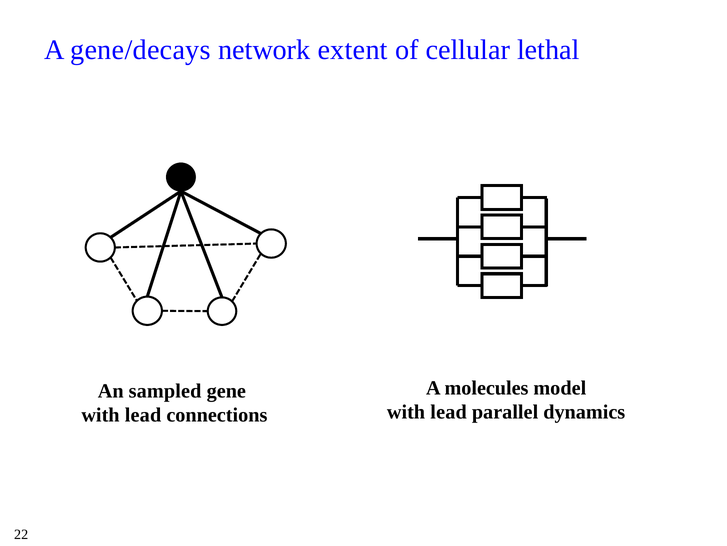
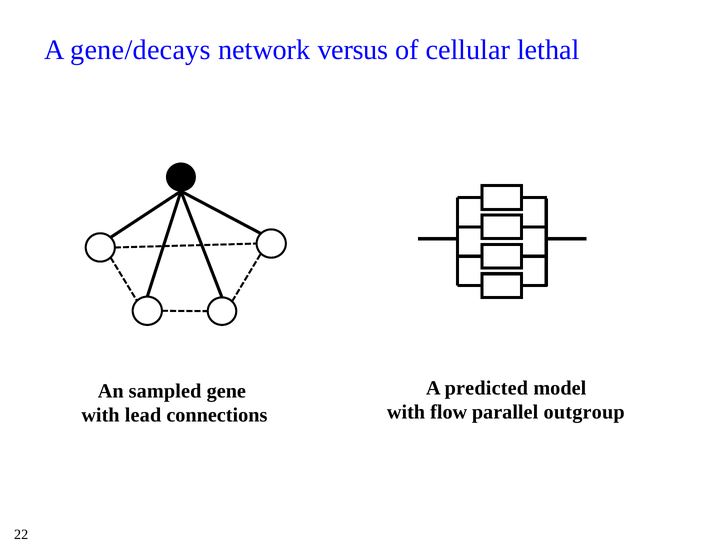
extent: extent -> versus (353, 50)
molecules: molecules -> predicted (486, 387)
lead: lead -> flow (449, 412)
dynamics: dynamics -> outgroup (584, 412)
